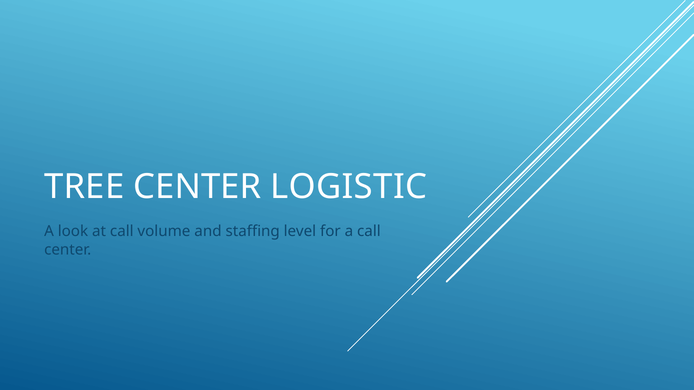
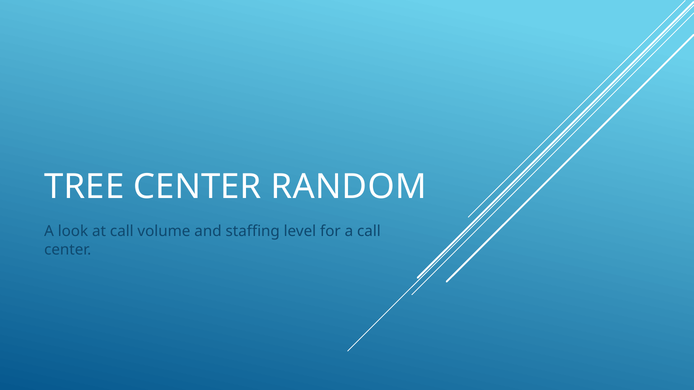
LOGISTIC: LOGISTIC -> RANDOM (349, 187)
